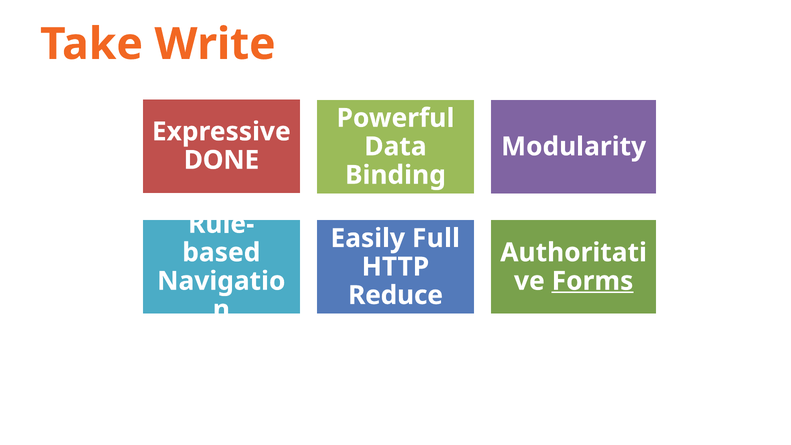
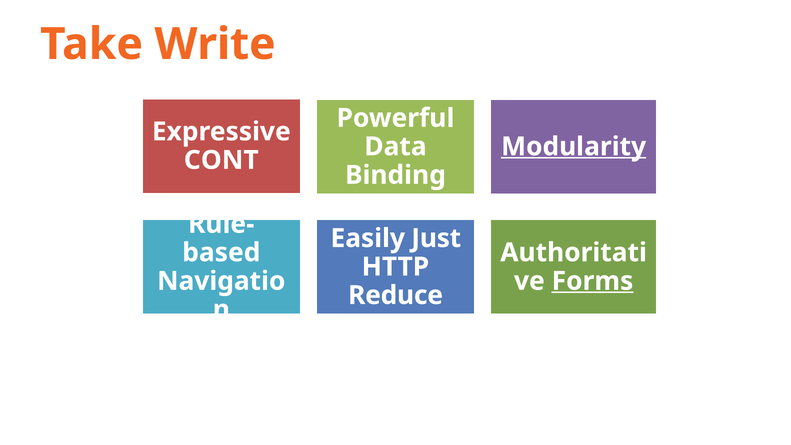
Modularity underline: none -> present (574, 147)
DONE: DONE -> CONT (221, 160)
Full: Full -> Just (436, 238)
